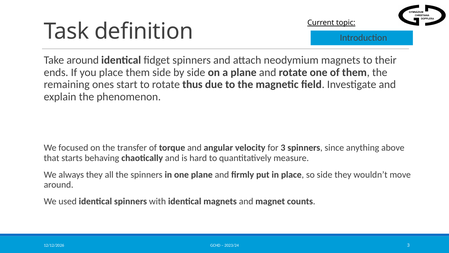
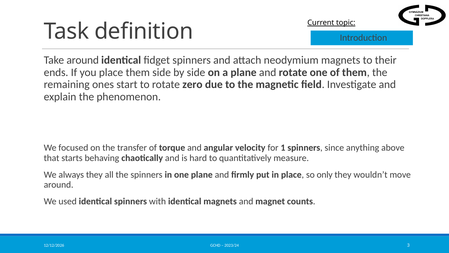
thus: thus -> zero (192, 84)
for 3: 3 -> 1 (283, 148)
so side: side -> only (325, 174)
